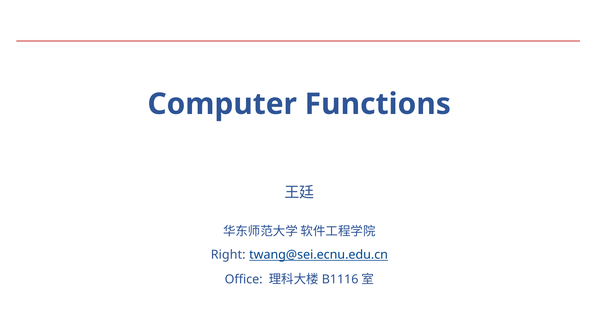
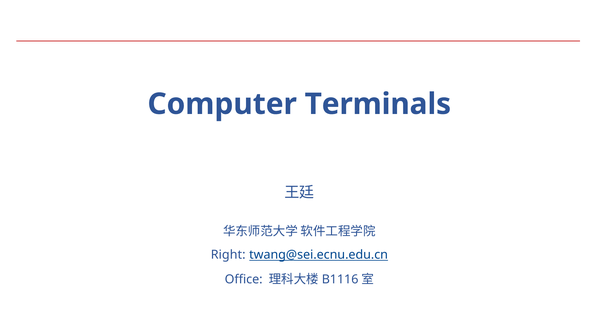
Functions: Functions -> Terminals (378, 104)
